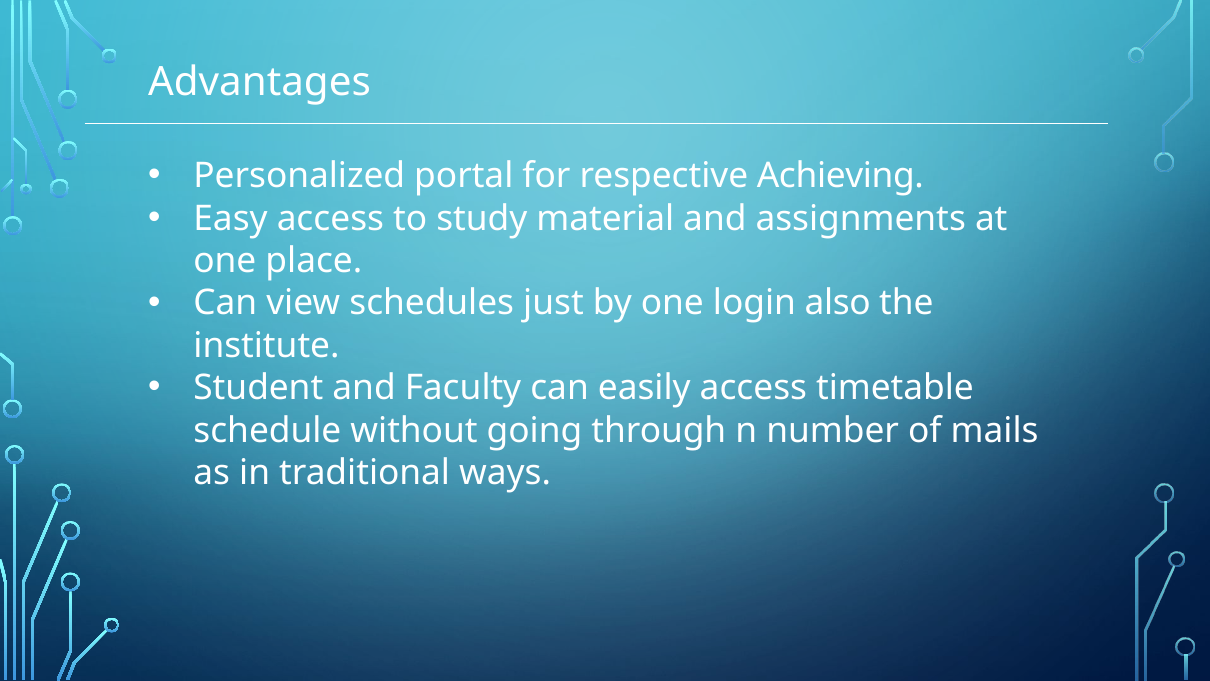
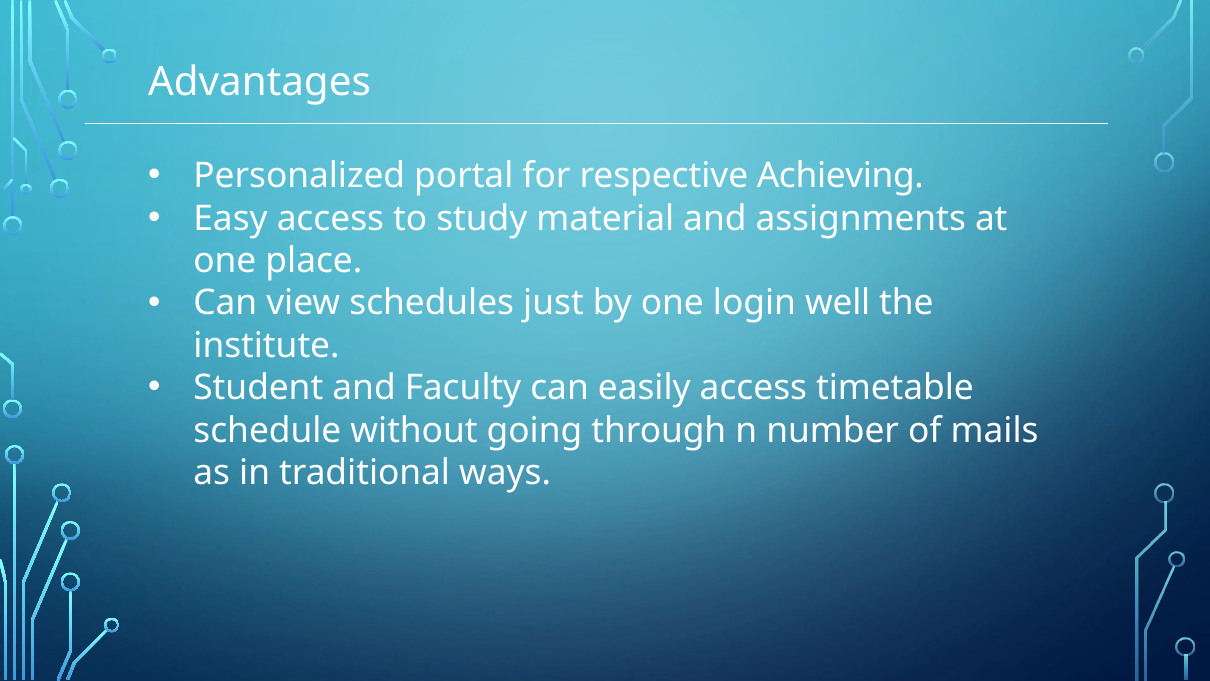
also: also -> well (838, 303)
